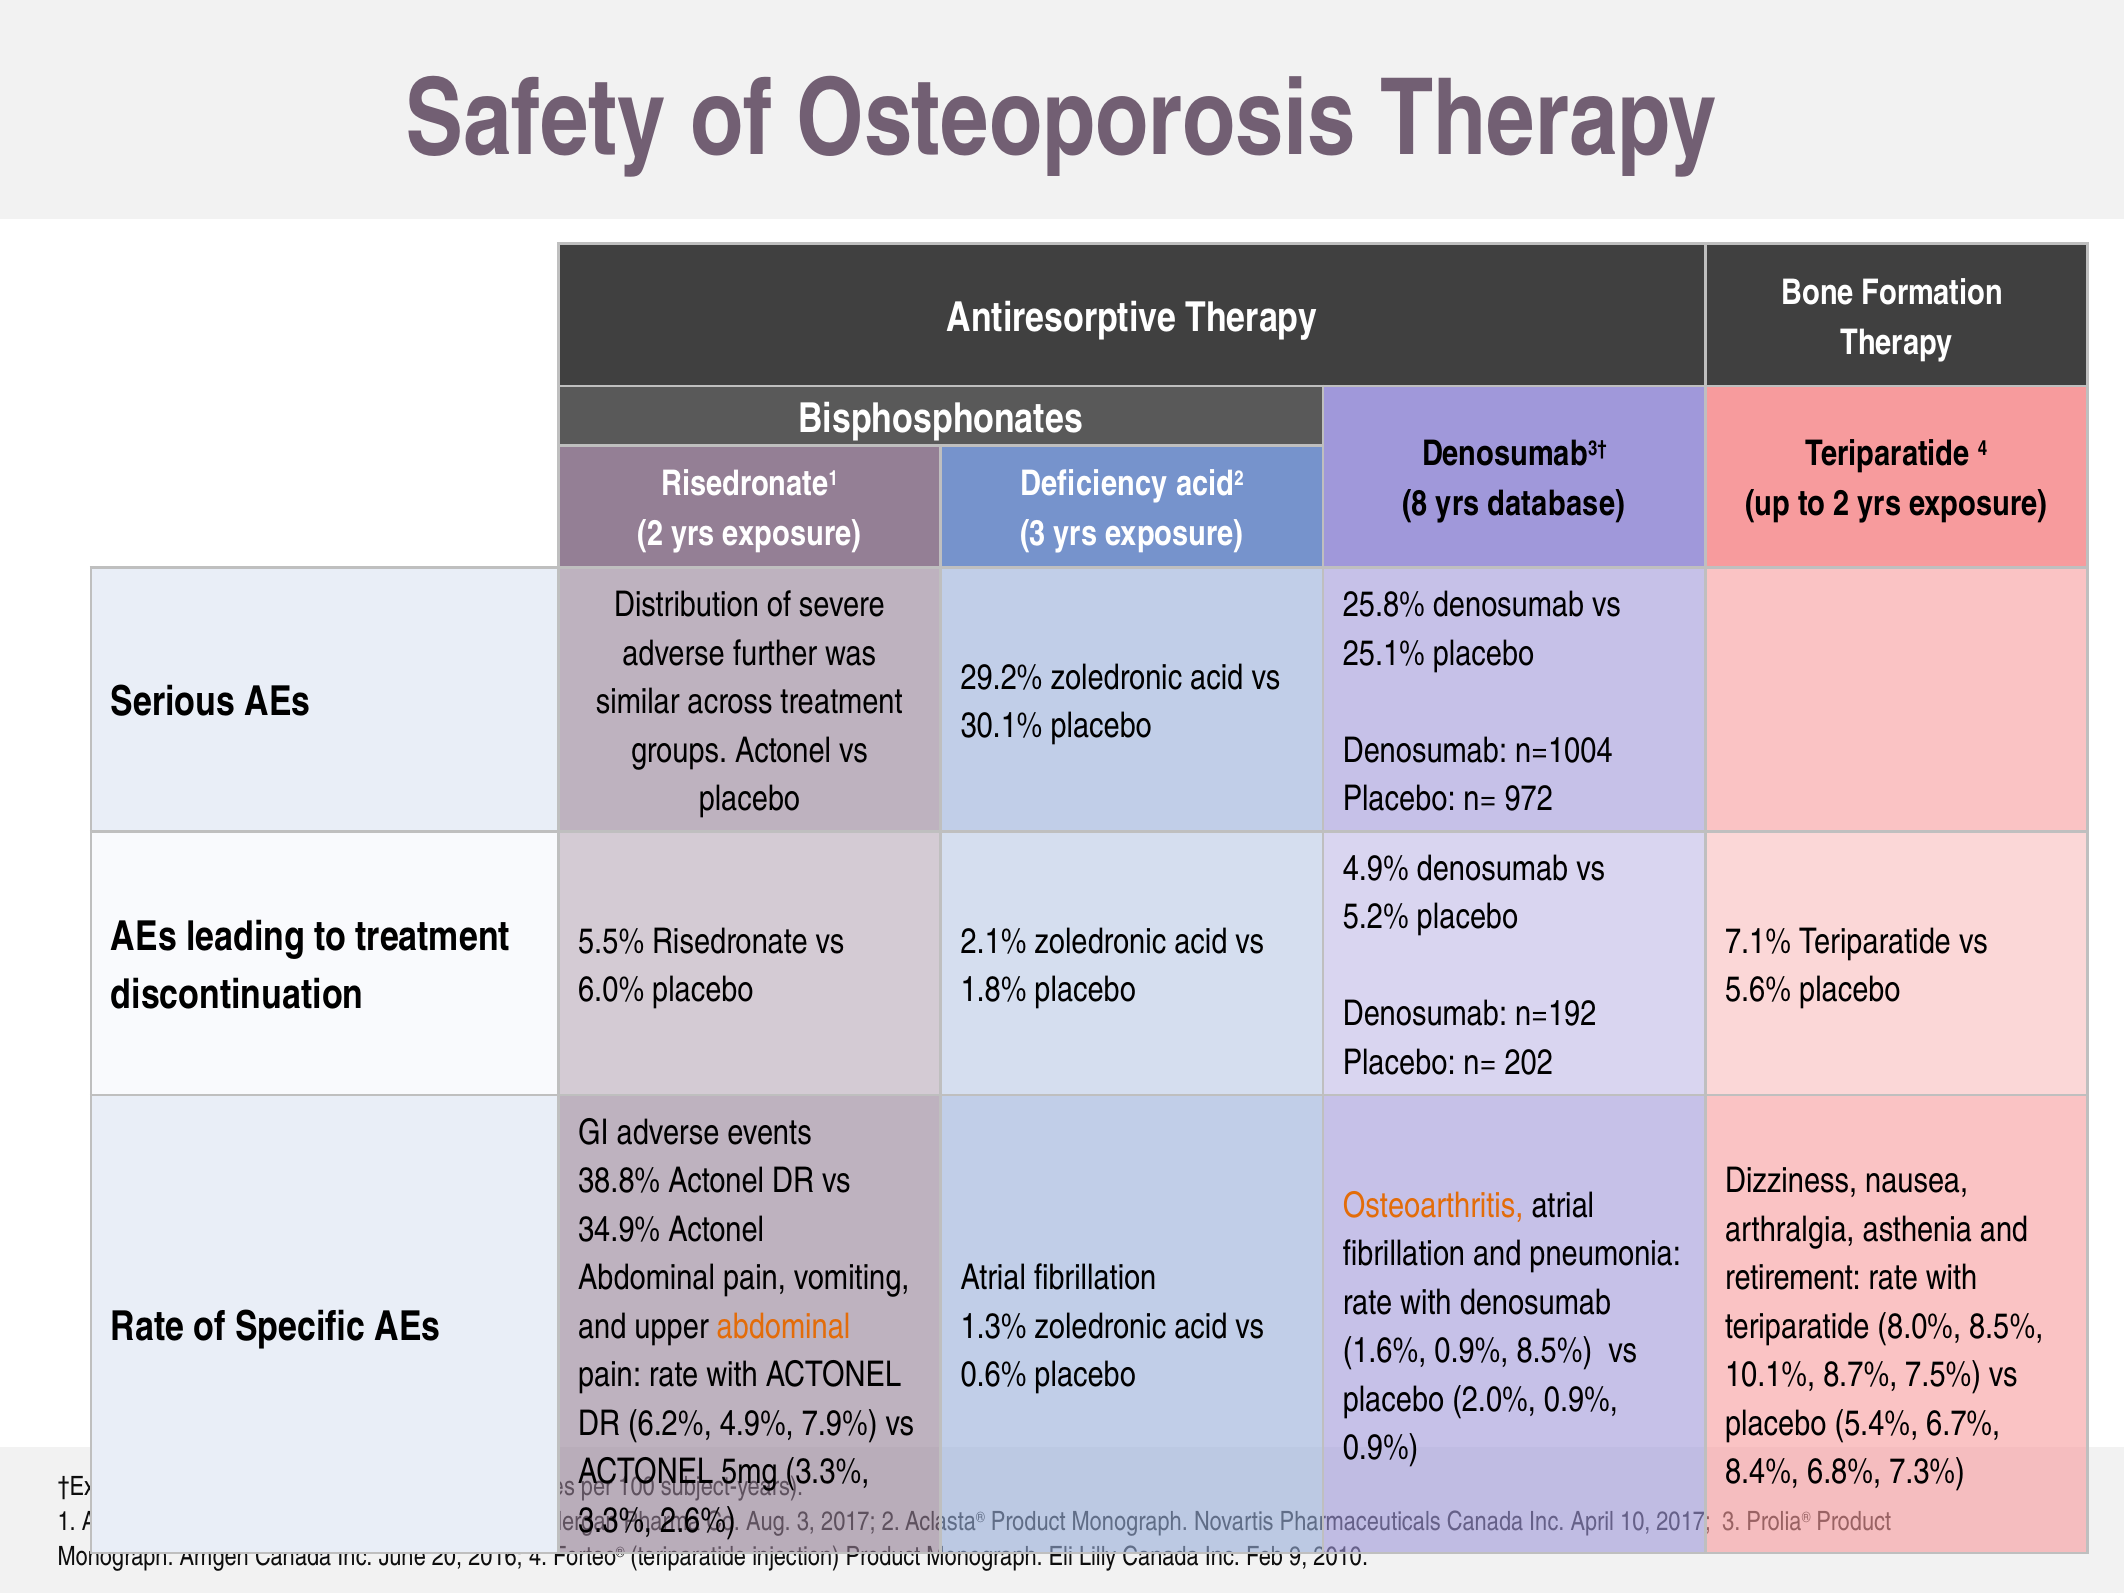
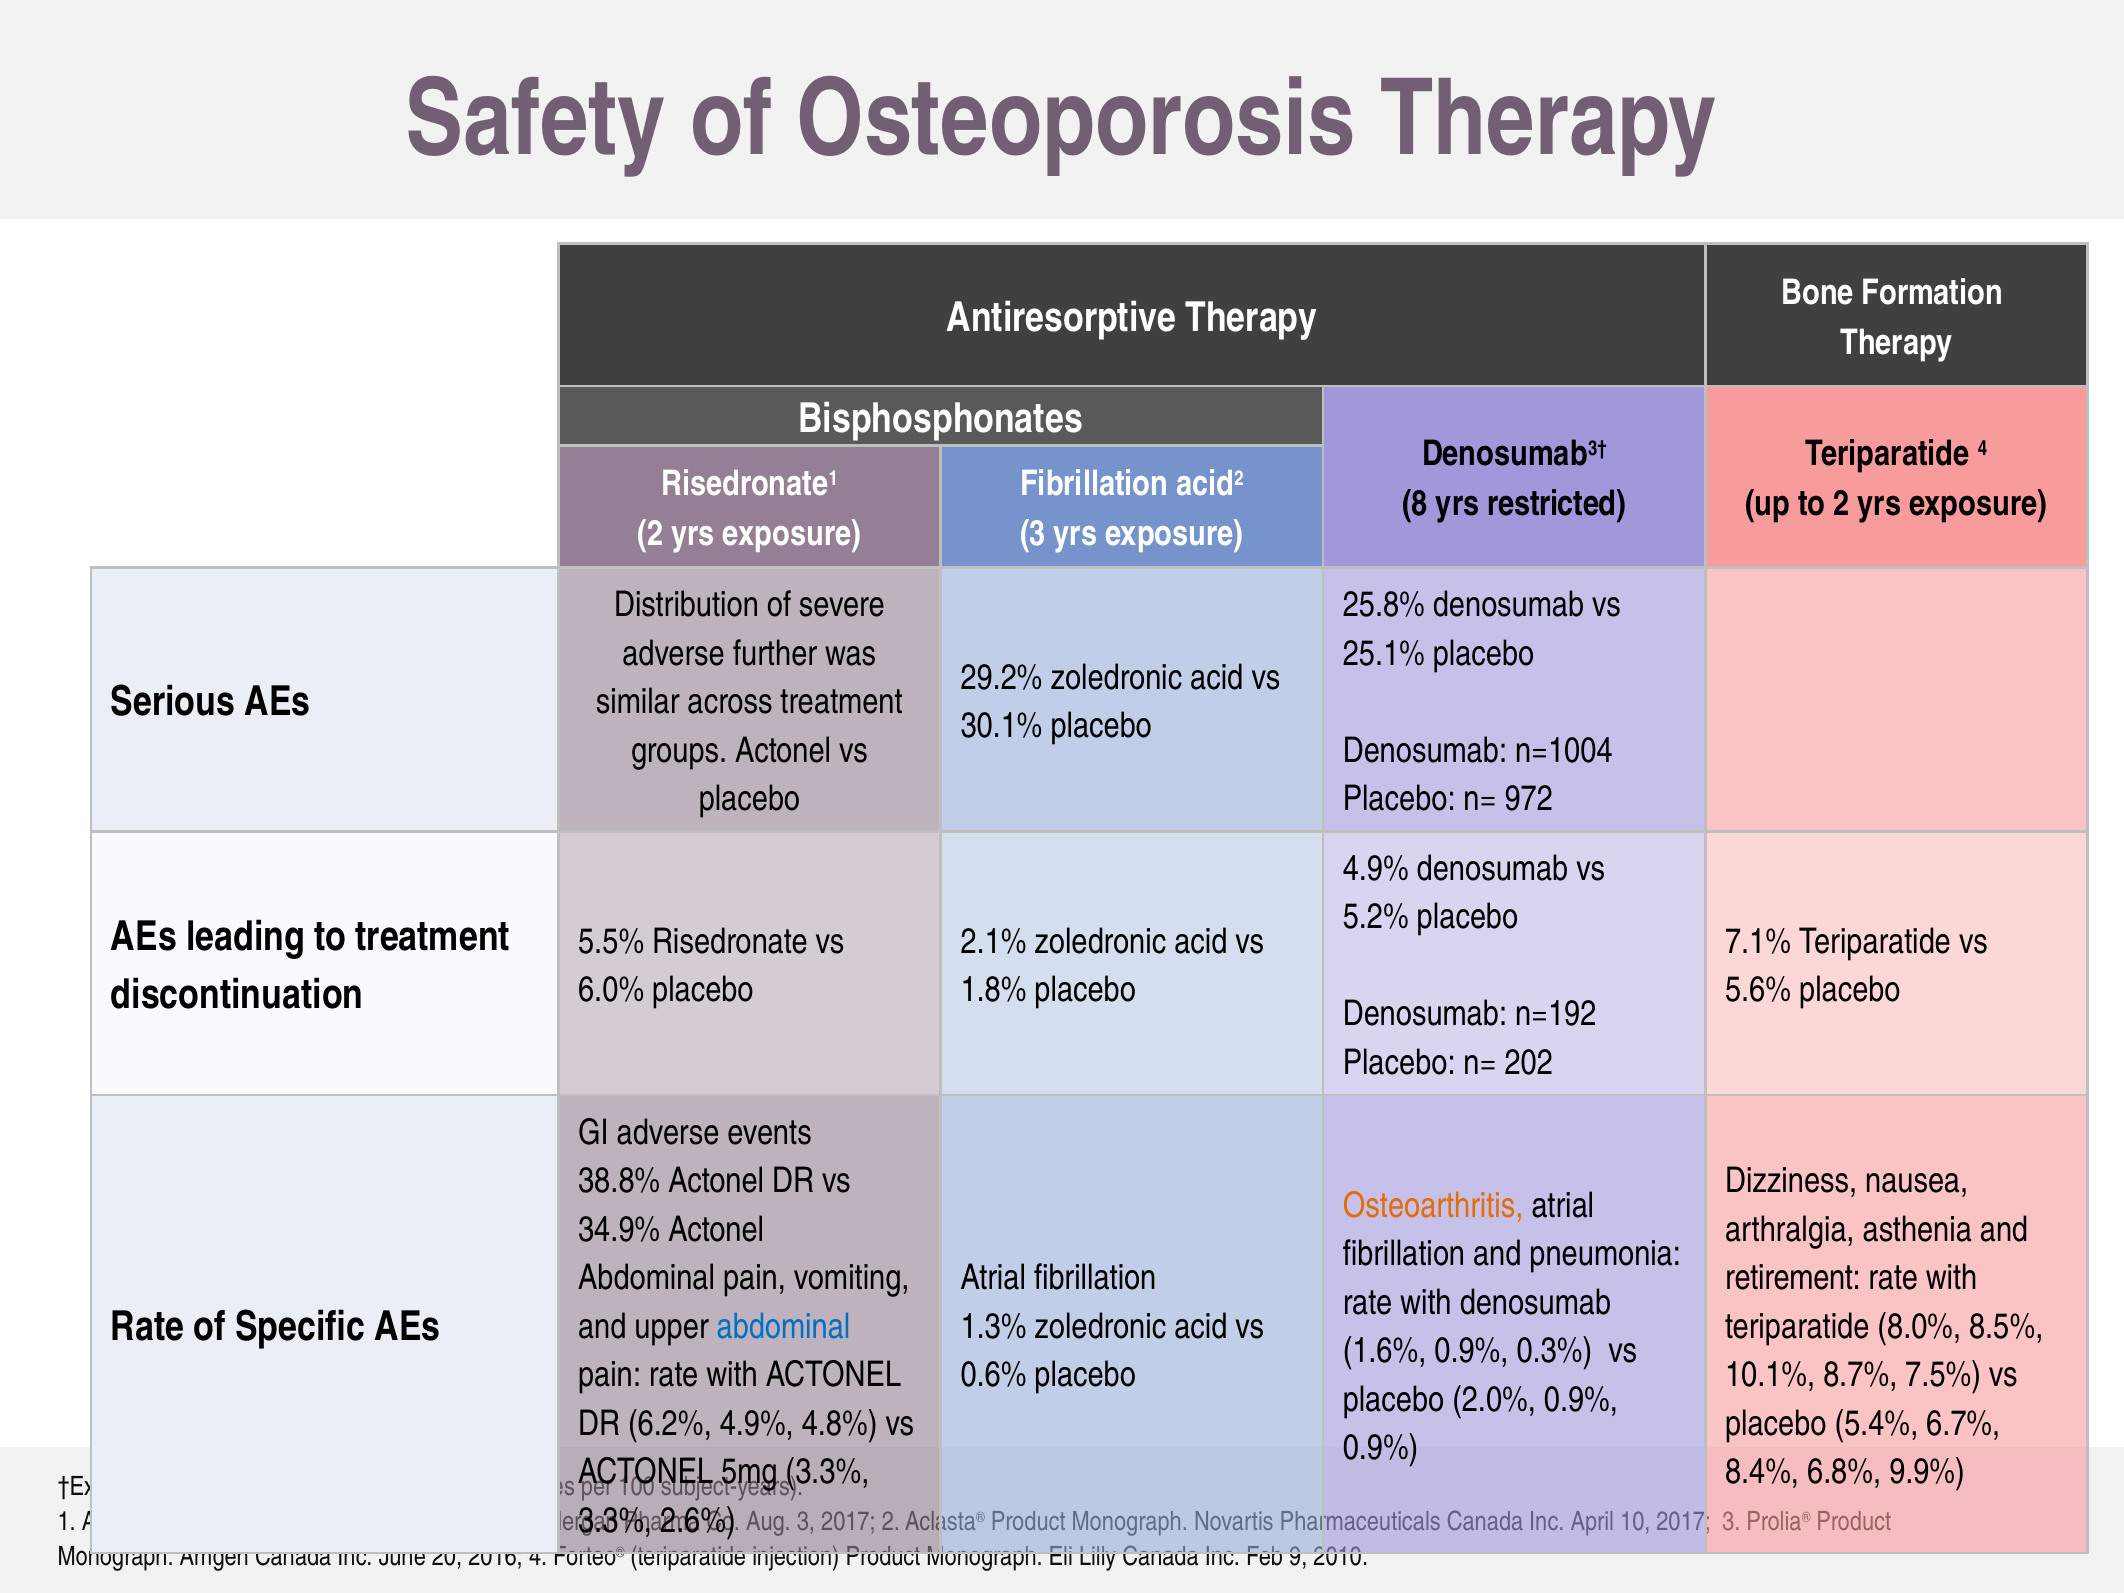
Deficiency: Deficiency -> Fibrillation (1094, 484)
database: database -> restricted (1557, 504)
abdominal colour: orange -> blue (783, 1327)
0.9% 8.5%: 8.5% -> 0.3% (1554, 1351)
7.9%: 7.9% -> 4.8% (840, 1424)
7.3%: 7.3% -> 9.9% (1927, 1472)
